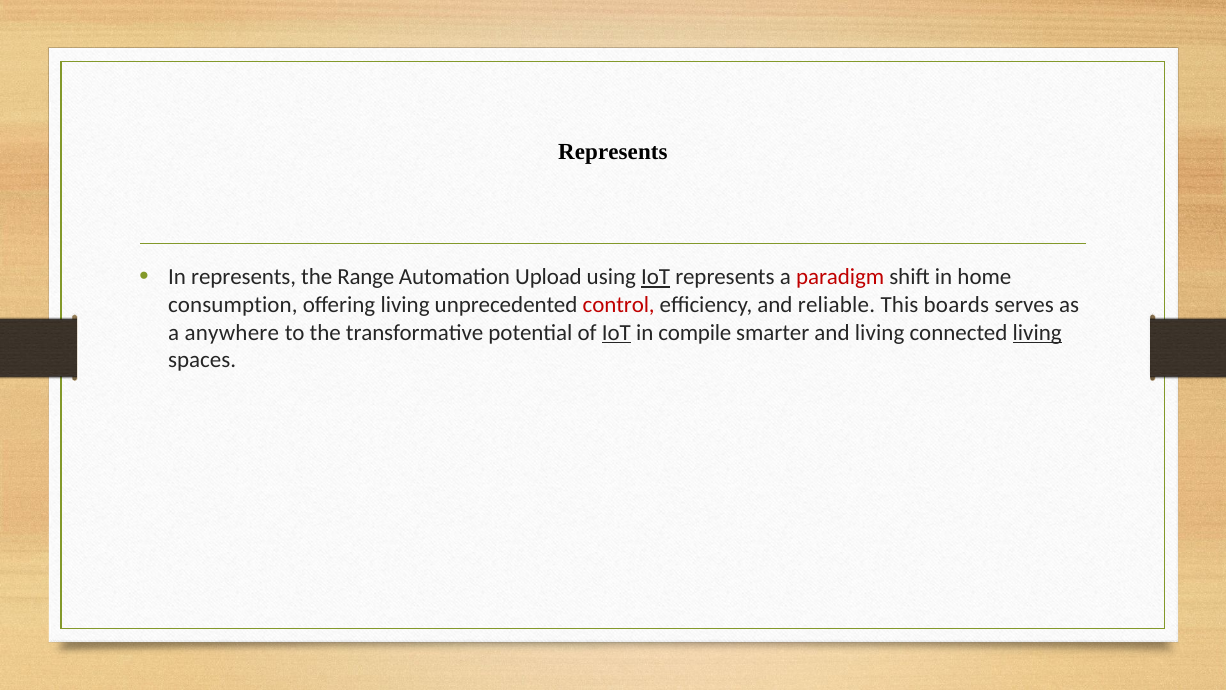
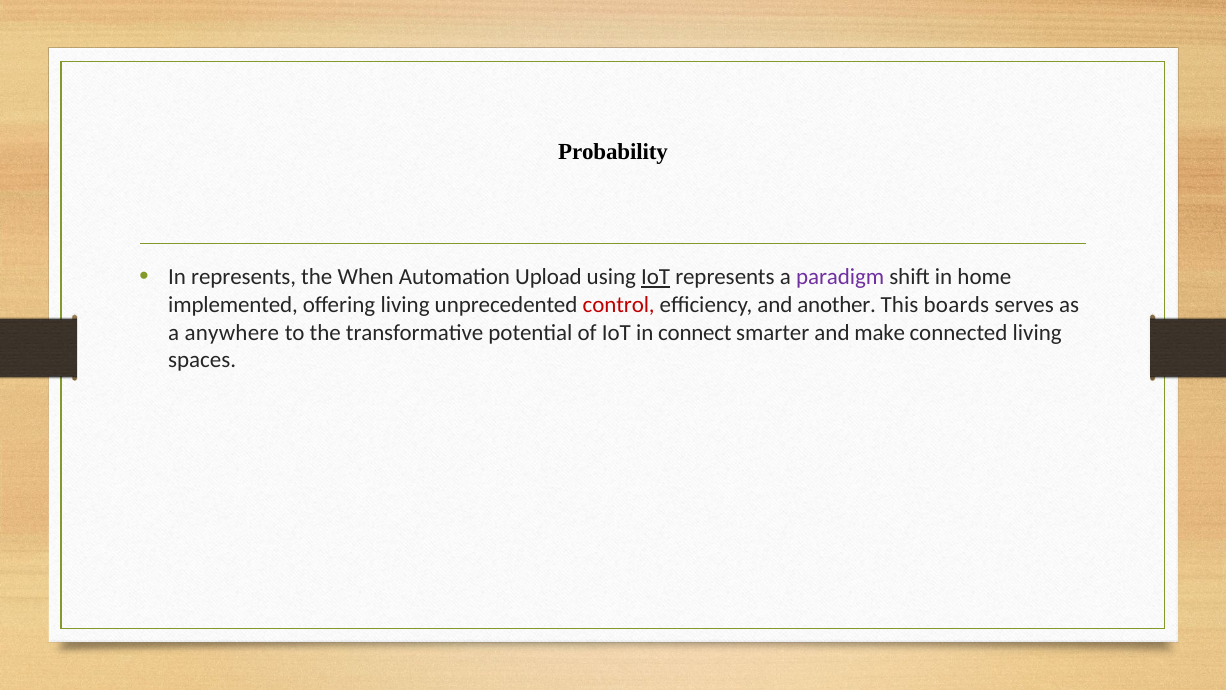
Represents: Represents -> Probability (613, 152)
Range: Range -> When (366, 277)
paradigm colour: red -> purple (840, 277)
consumption: consumption -> implemented (233, 305)
reliable: reliable -> another (837, 305)
IoT underline: present -> none (616, 332)
compile: compile -> connect (695, 332)
and living: living -> make (880, 332)
living underline: present -> none (1037, 332)
